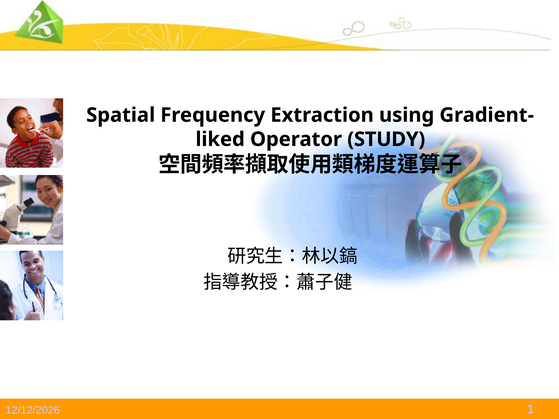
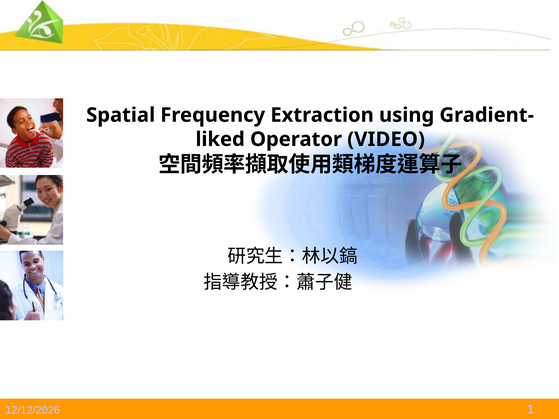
STUDY: STUDY -> VIDEO (386, 139)
